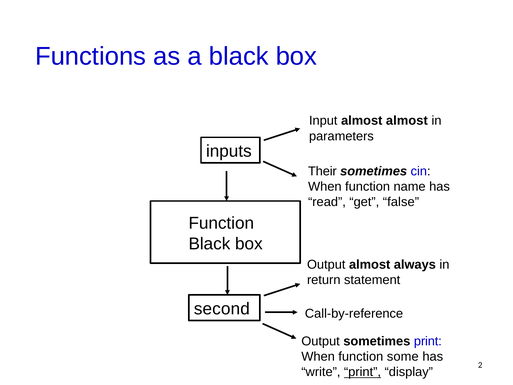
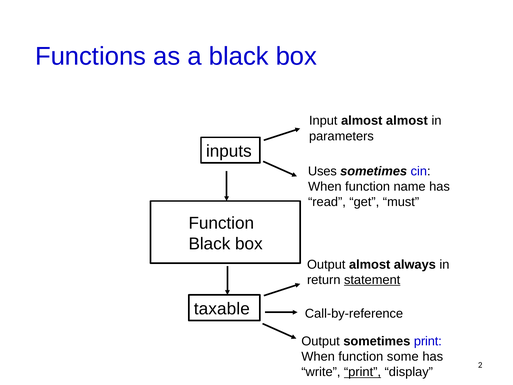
Their: Their -> Uses (322, 171)
false: false -> must (401, 202)
statement underline: none -> present (372, 280)
second: second -> taxable (222, 309)
